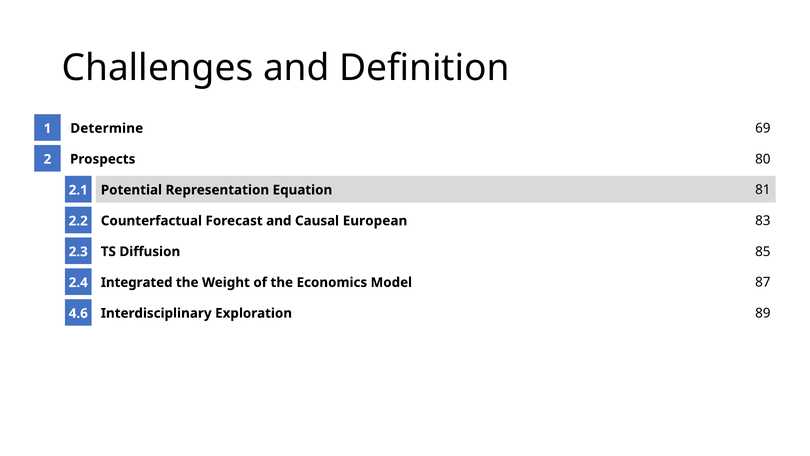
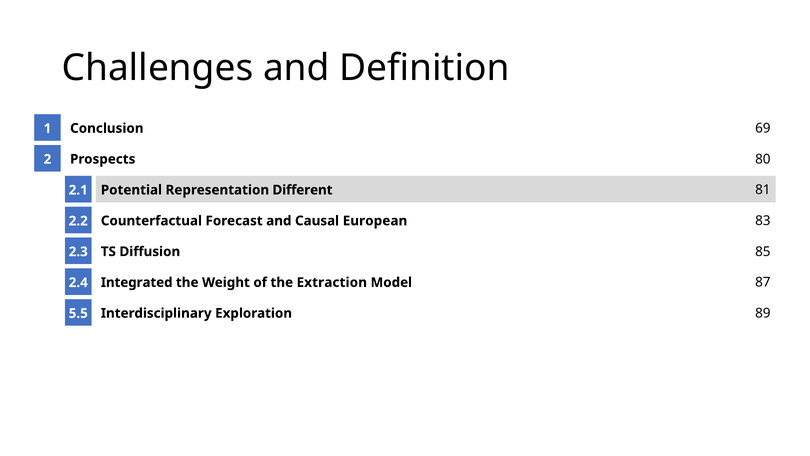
Determine: Determine -> Conclusion (107, 128)
Equation: Equation -> Different (302, 190)
Economics: Economics -> Extraction (332, 282)
4.6: 4.6 -> 5.5 (78, 313)
